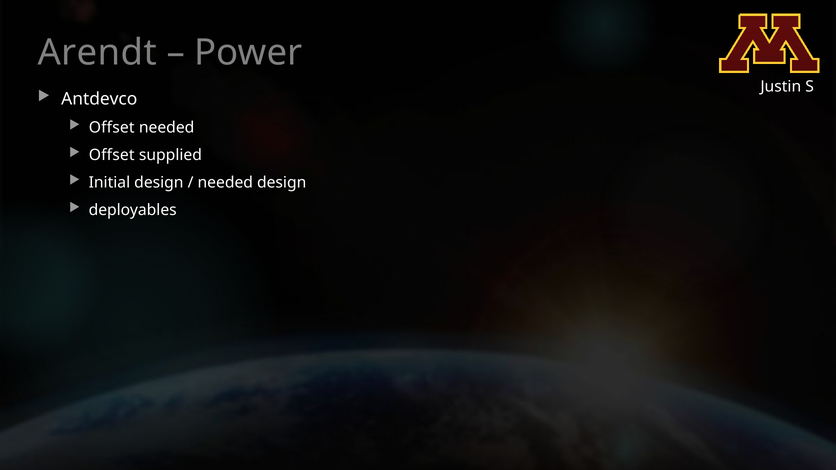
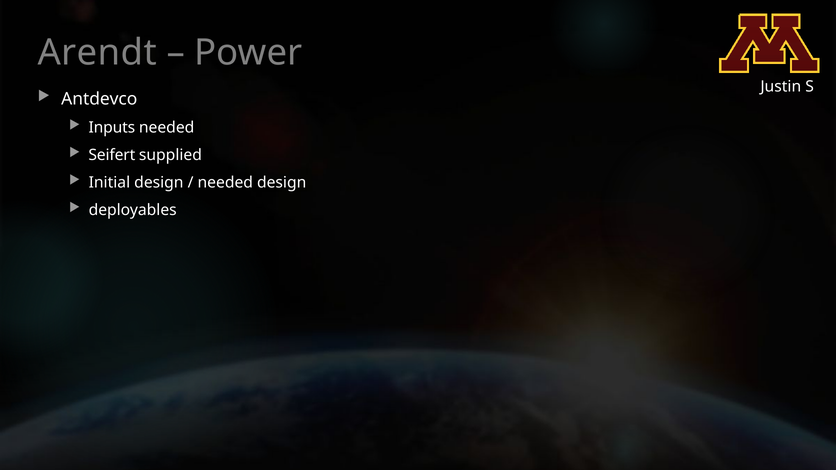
Offset: Offset -> Inputs (112, 127)
Offset: Offset -> Seifert (112, 155)
